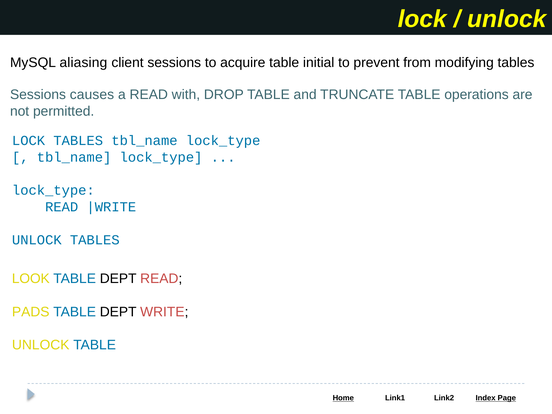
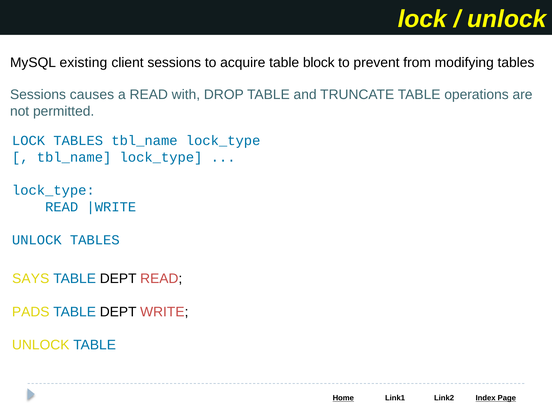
aliasing: aliasing -> existing (83, 63)
initial: initial -> block (319, 63)
LOOK: LOOK -> SAYS (31, 279)
